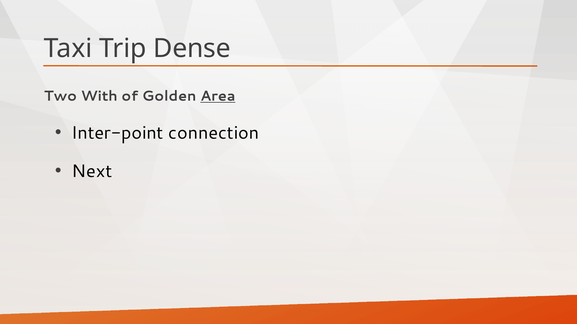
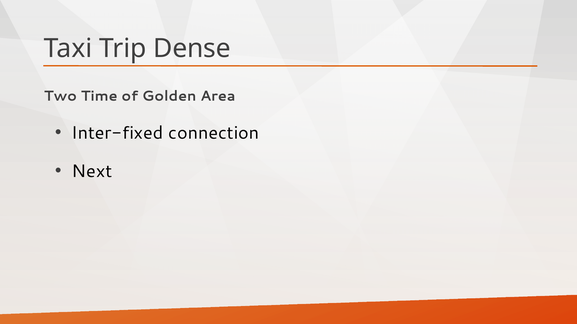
With: With -> Time (99, 96)
Area underline: present -> none (218, 96)
Inter-point: Inter-point -> Inter-fixed (117, 133)
